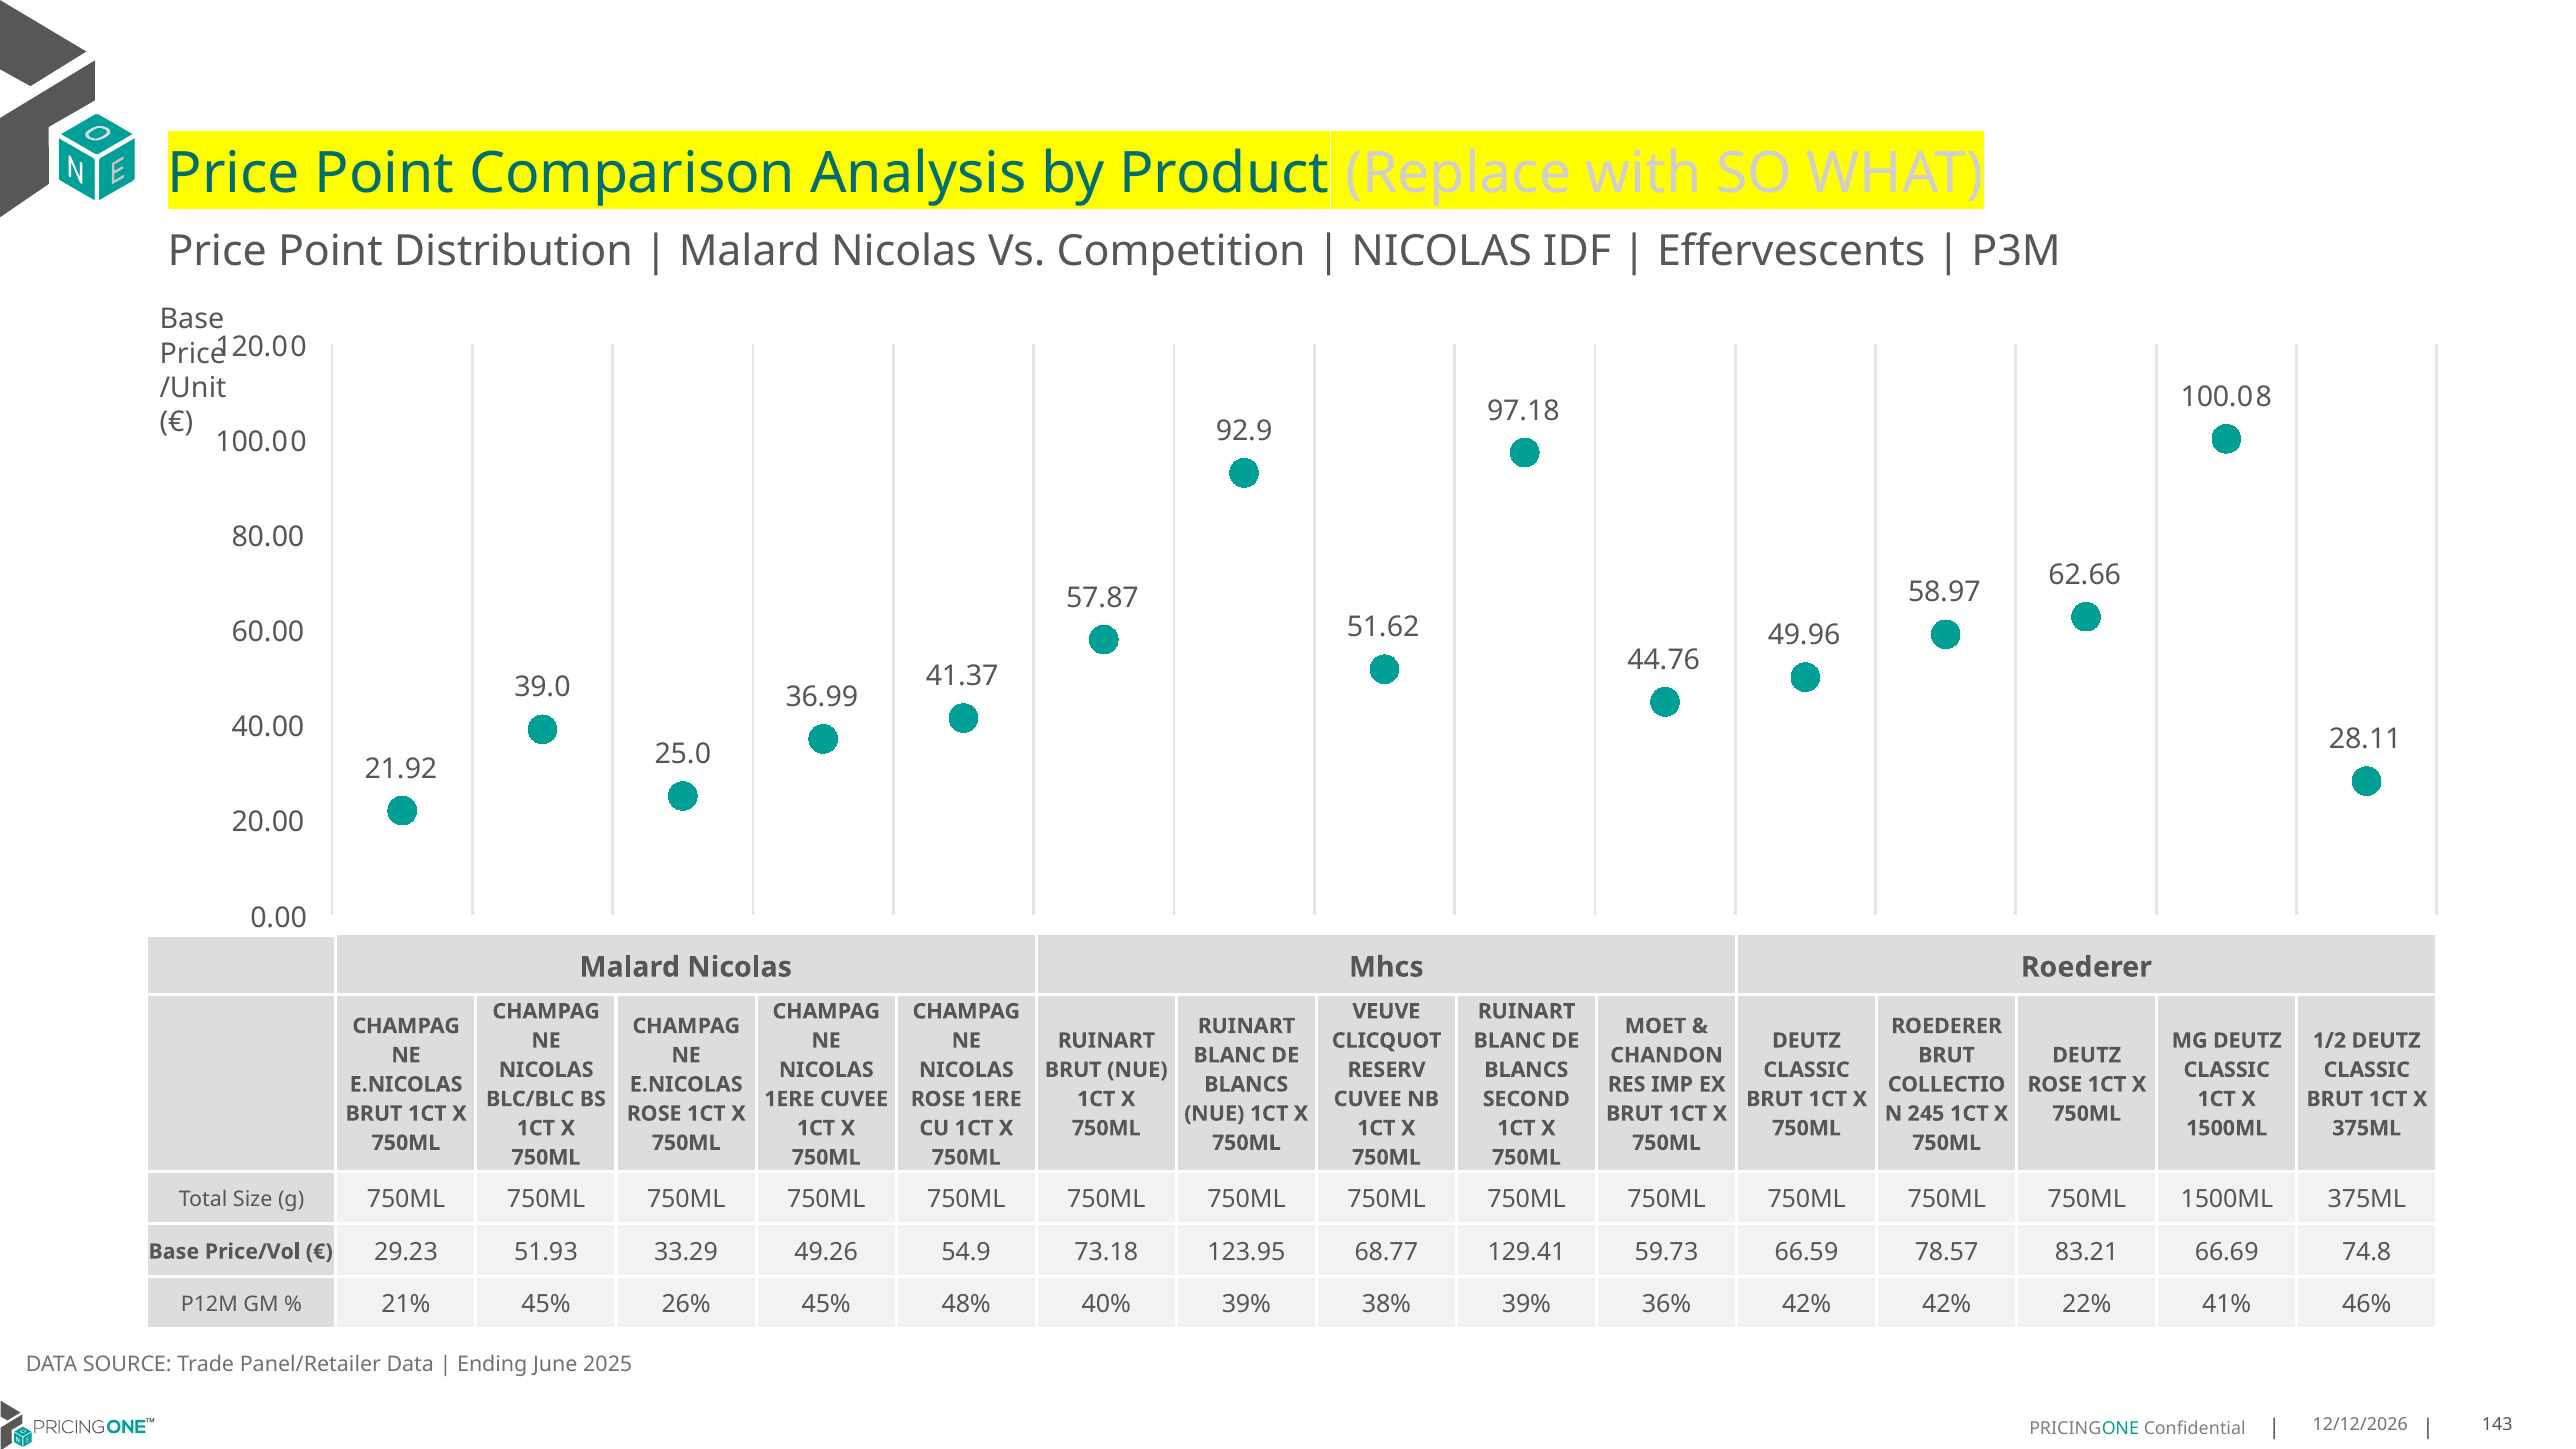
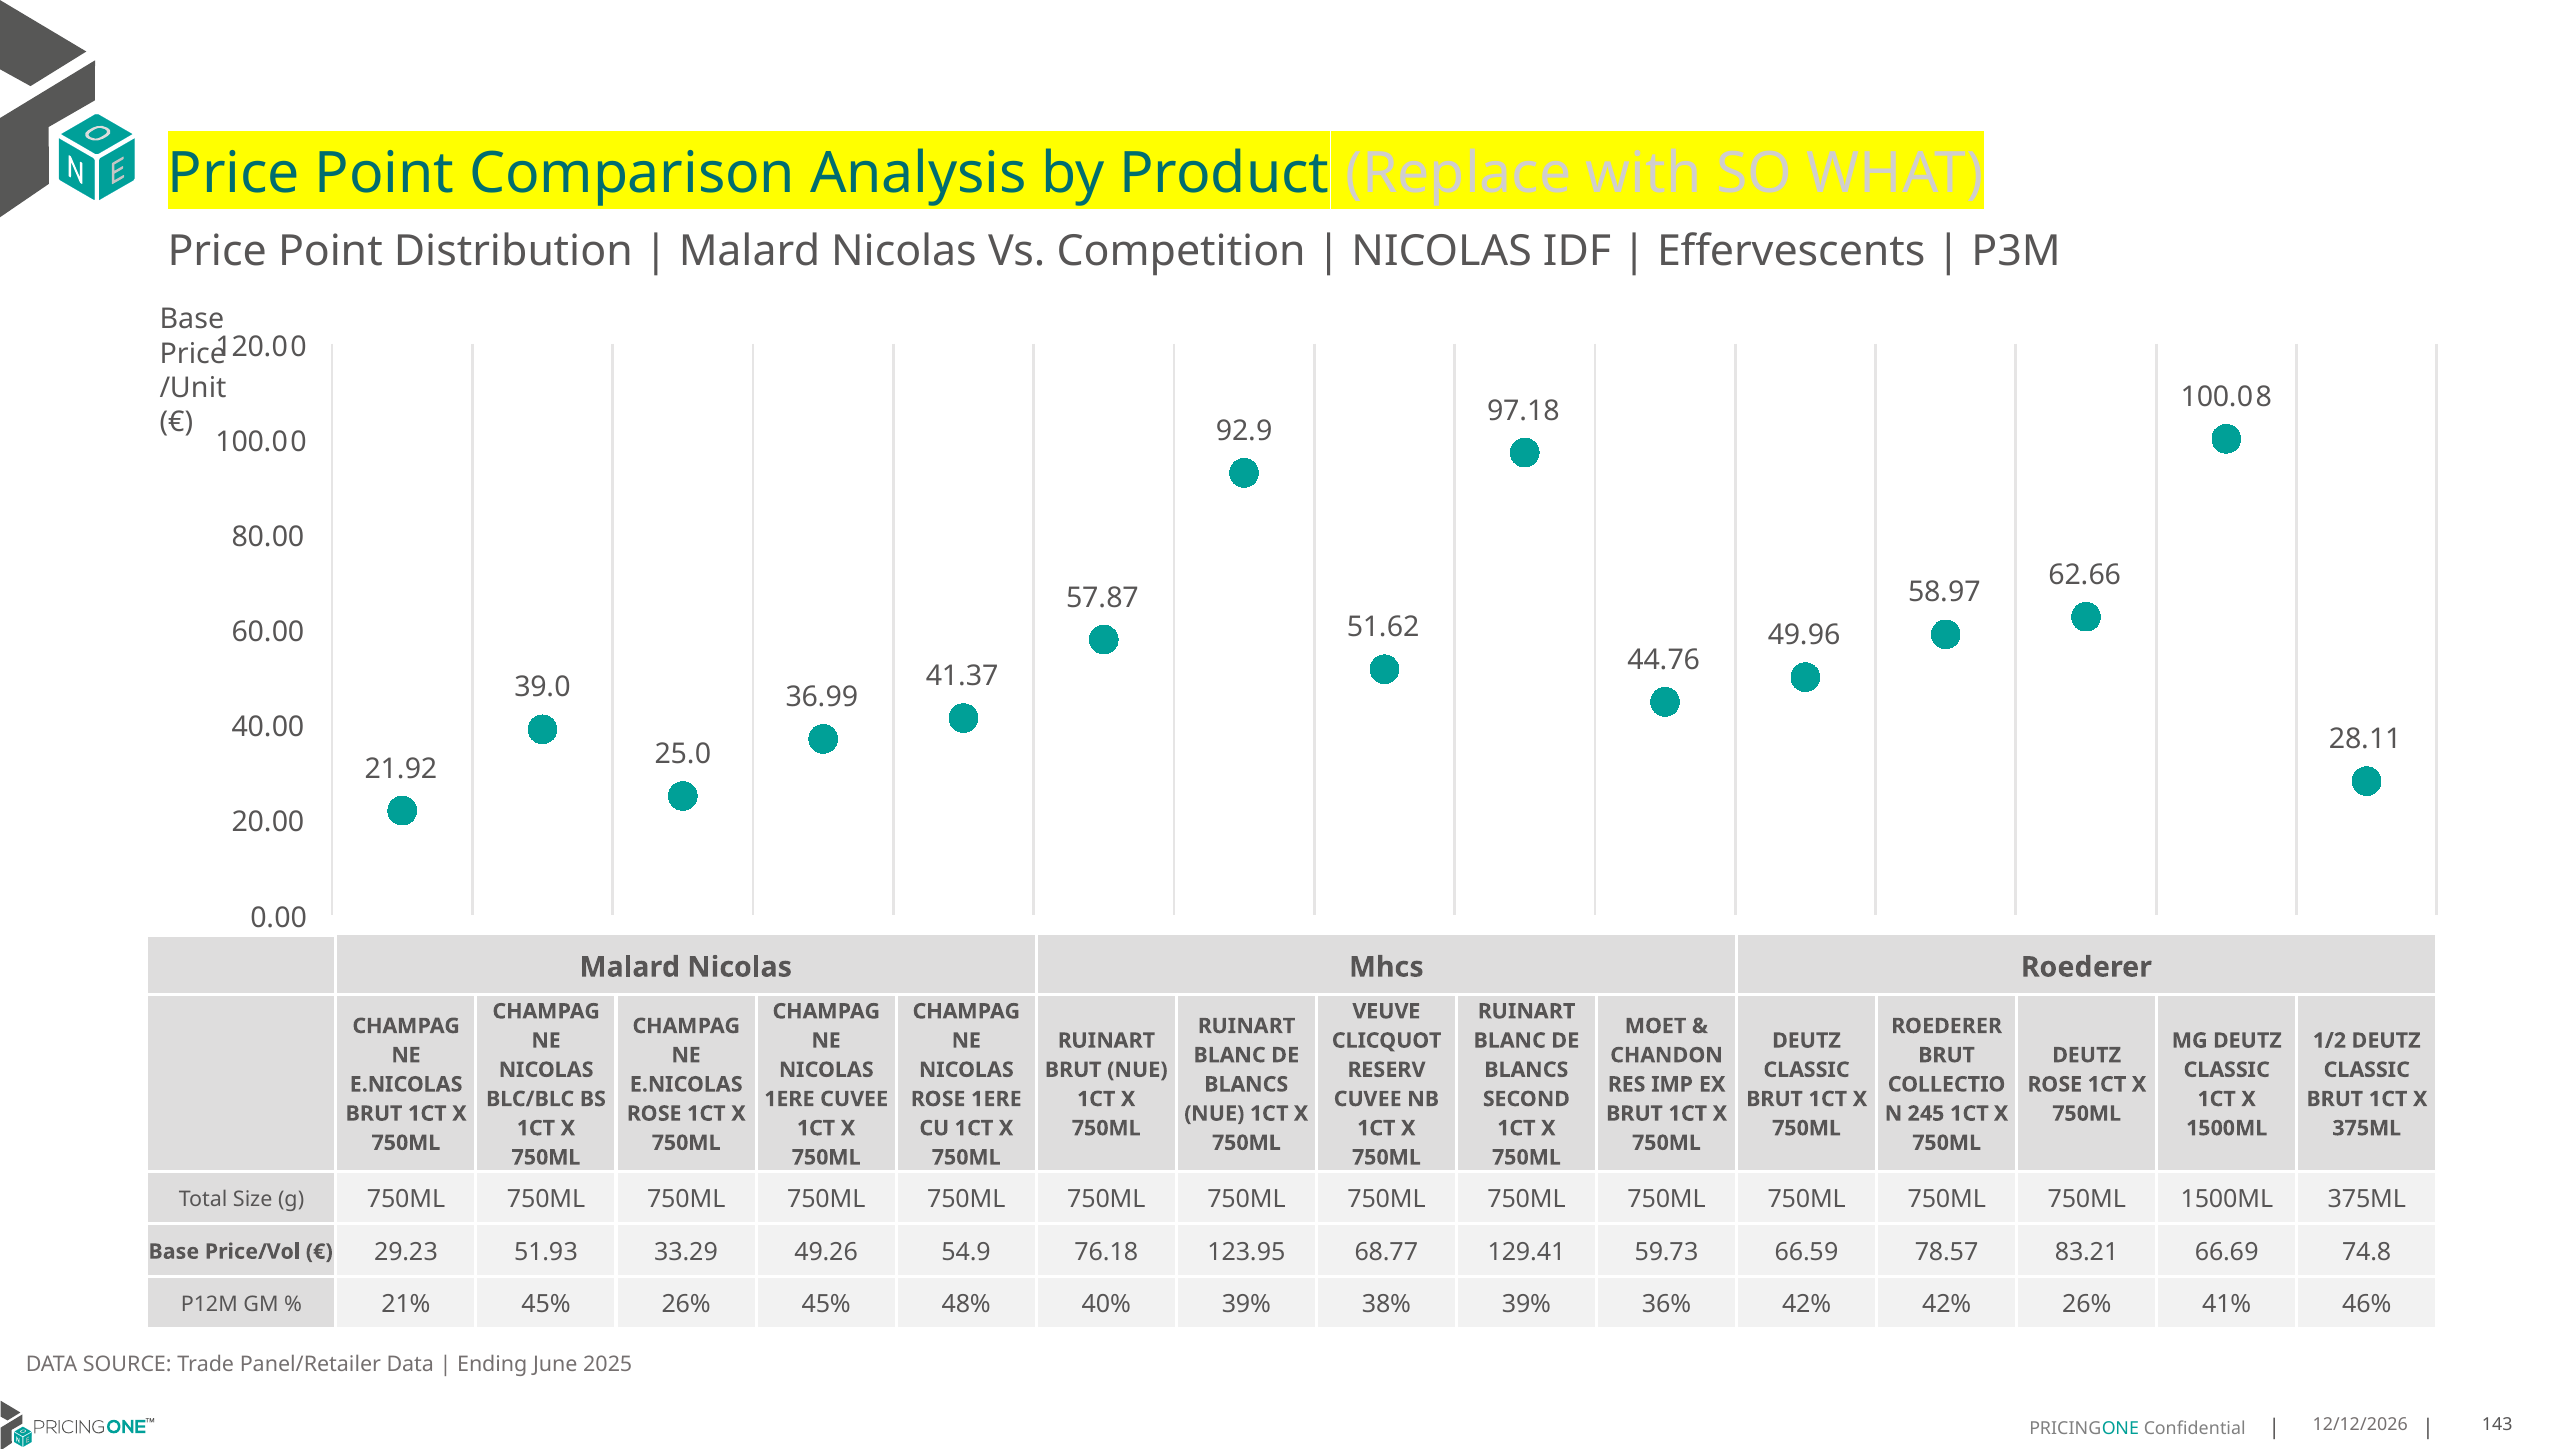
73.18: 73.18 -> 76.18 (1106, 1252)
42% 22%: 22% -> 26% (2087, 1305)
